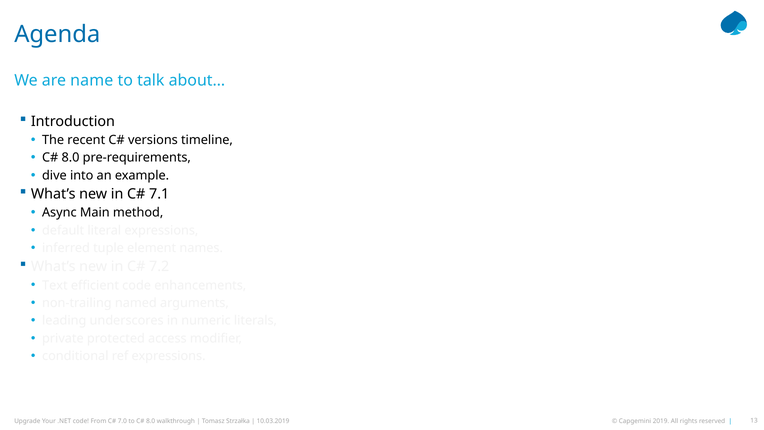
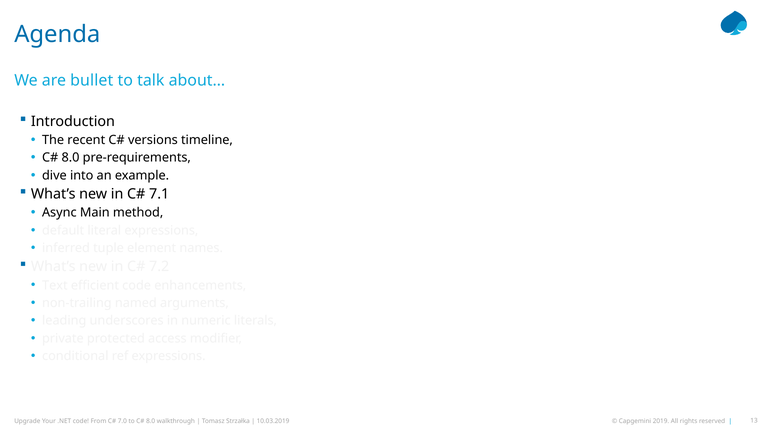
name: name -> bullet (92, 80)
